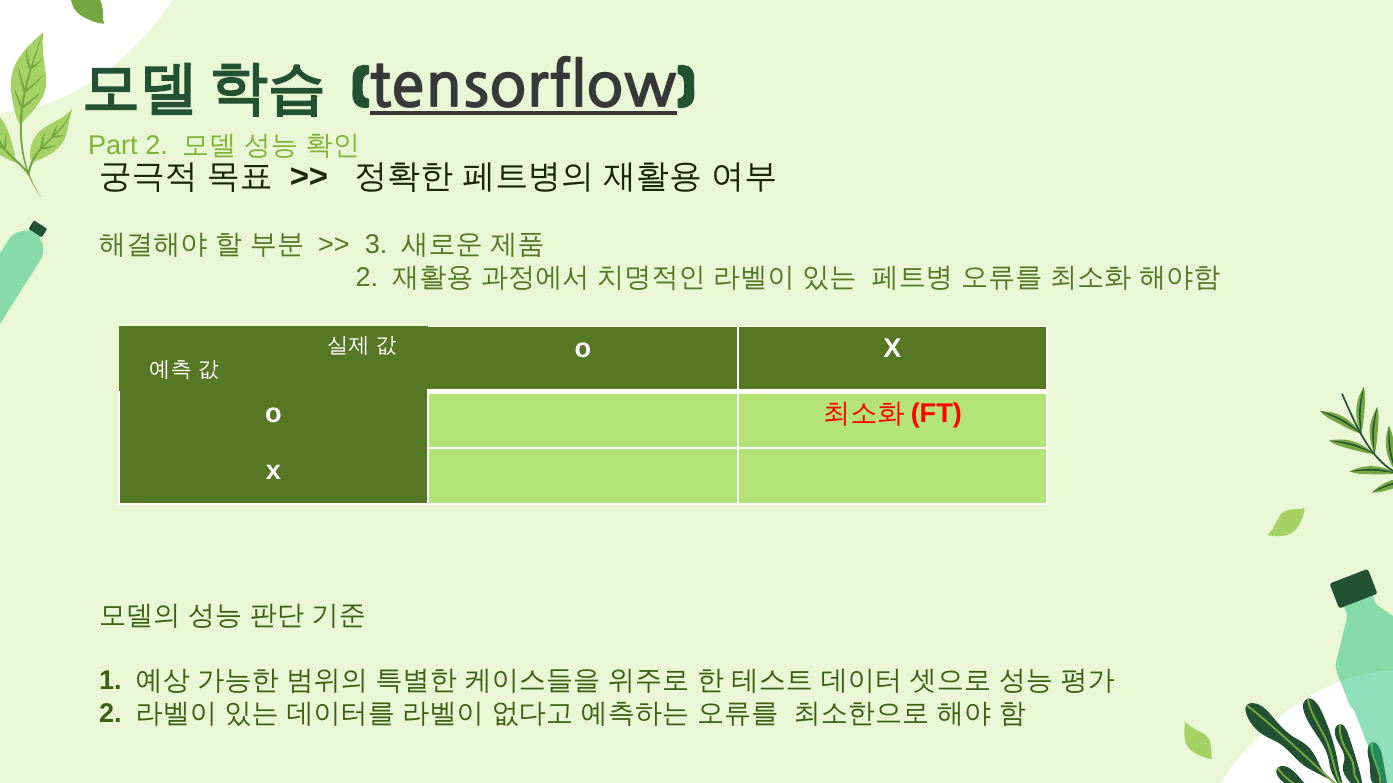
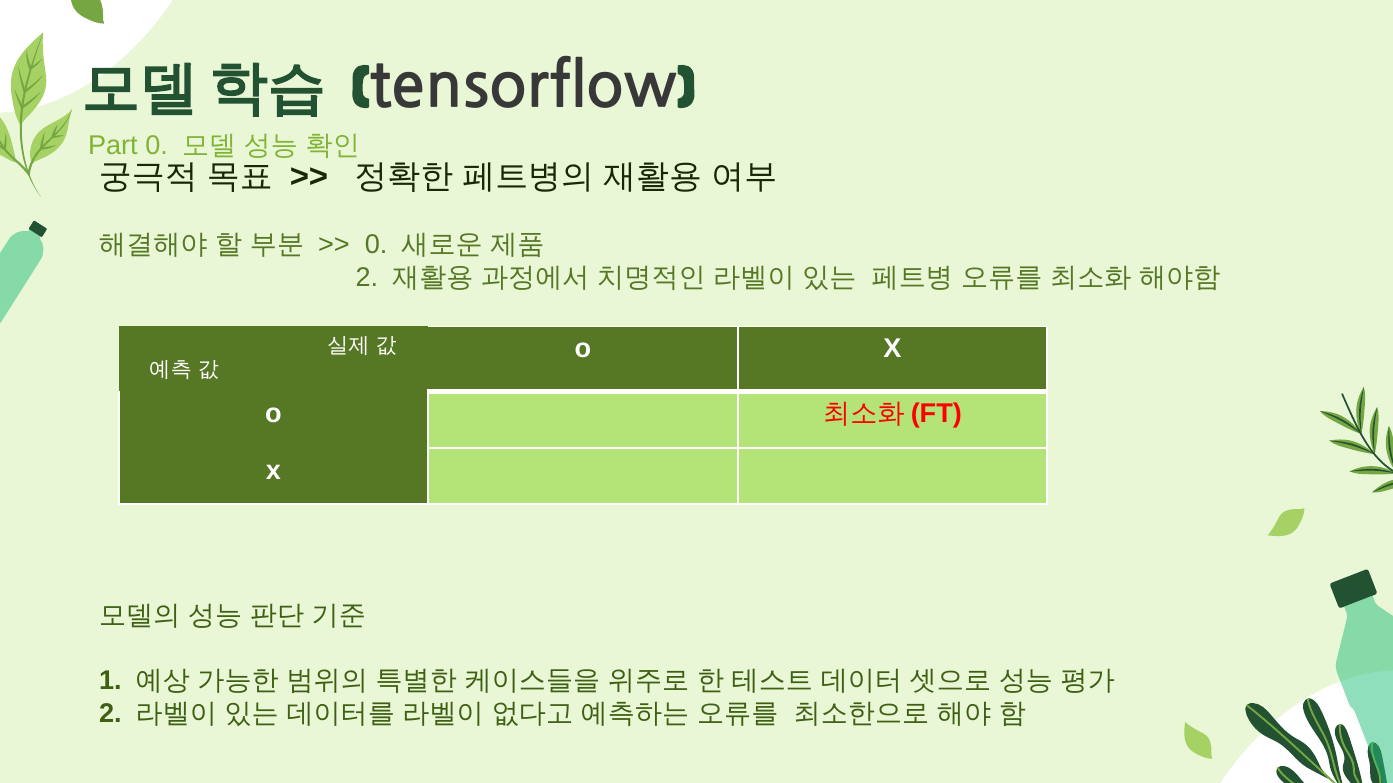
tensorflow underline: present -> none (523, 87)
Part 2: 2 -> 0 (157, 145)
3: 3 -> 0 (376, 245)
